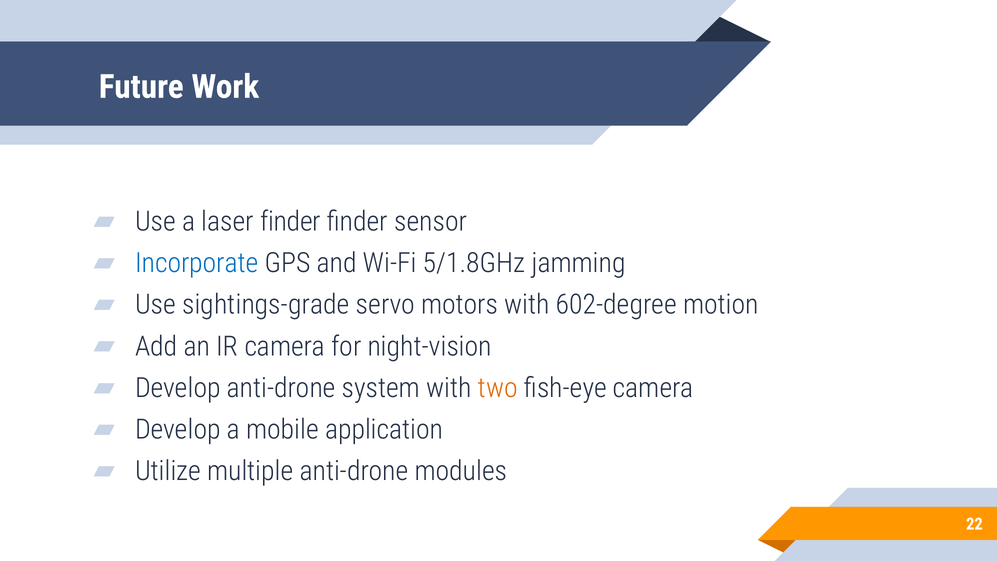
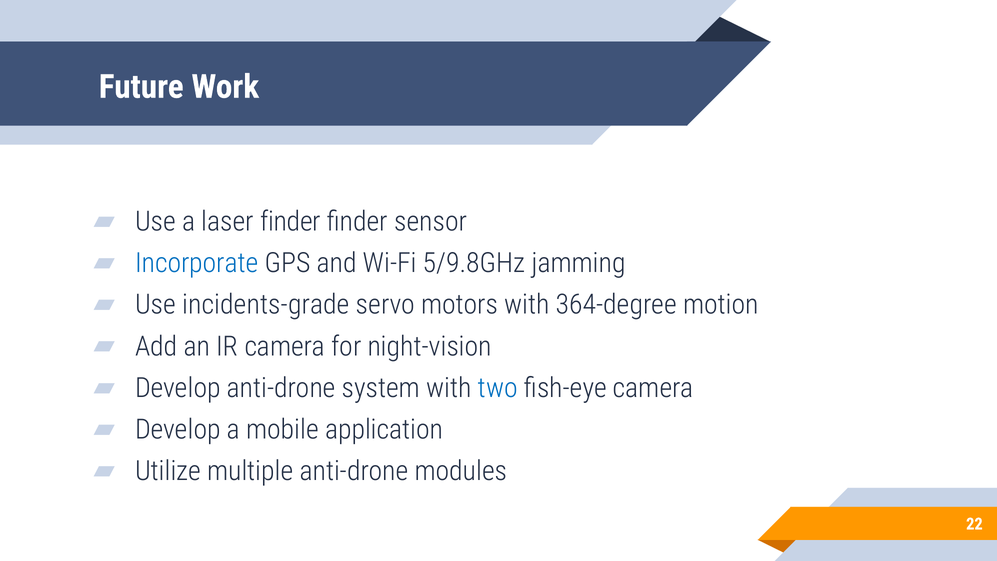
5/1.8GHz: 5/1.8GHz -> 5/9.8GHz (474, 263)
sightings-grade: sightings-grade -> incidents-grade (266, 305)
602-degree: 602-degree -> 364-degree (616, 305)
two colour: orange -> blue (498, 388)
